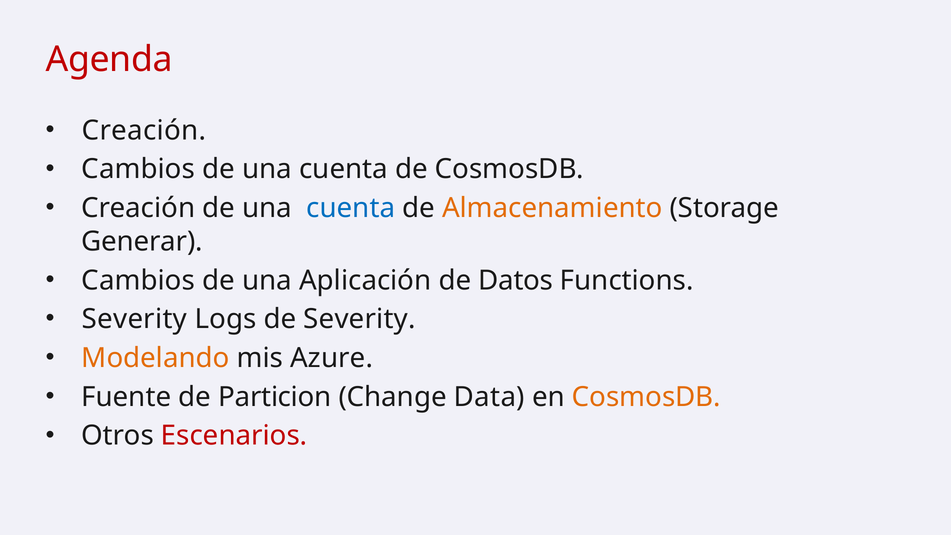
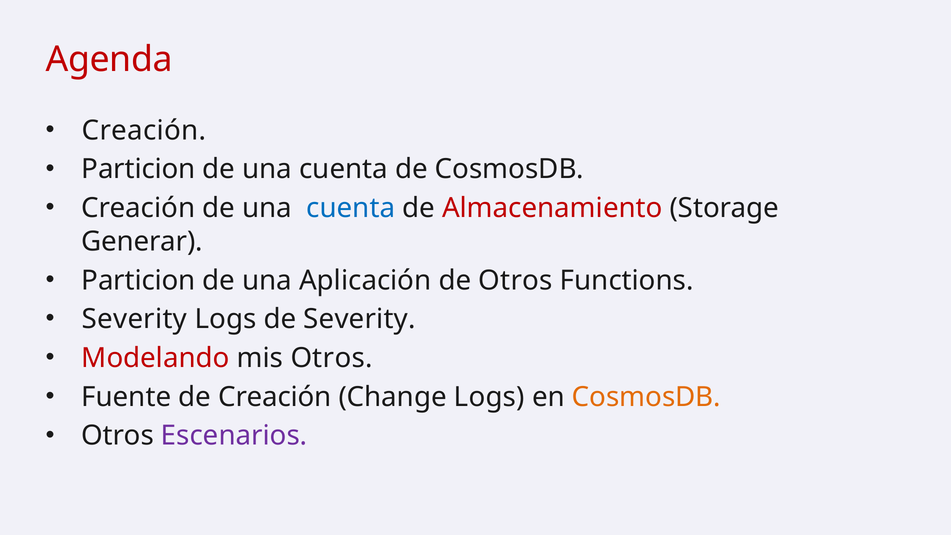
Cambios: Cambios -> Particion (138, 169)
Almacenamiento colour: orange -> red (552, 208)
Cambios: Cambios -> Particion (138, 280)
de Datos: Datos -> Otros (515, 280)
Modelando colour: orange -> red (155, 358)
mis Azure: Azure -> Otros (332, 358)
de Particion: Particion -> Creación (275, 397)
Change Data: Data -> Logs (489, 397)
Escenarios colour: red -> purple (234, 436)
